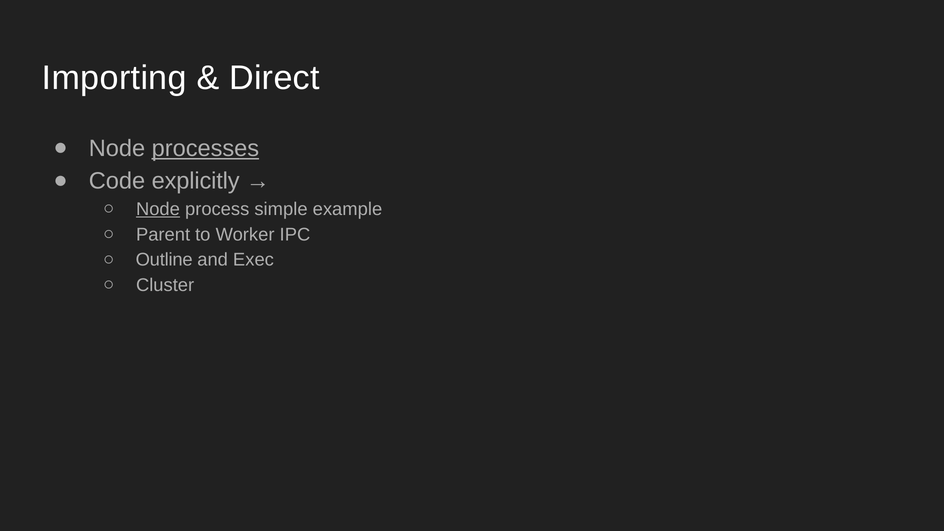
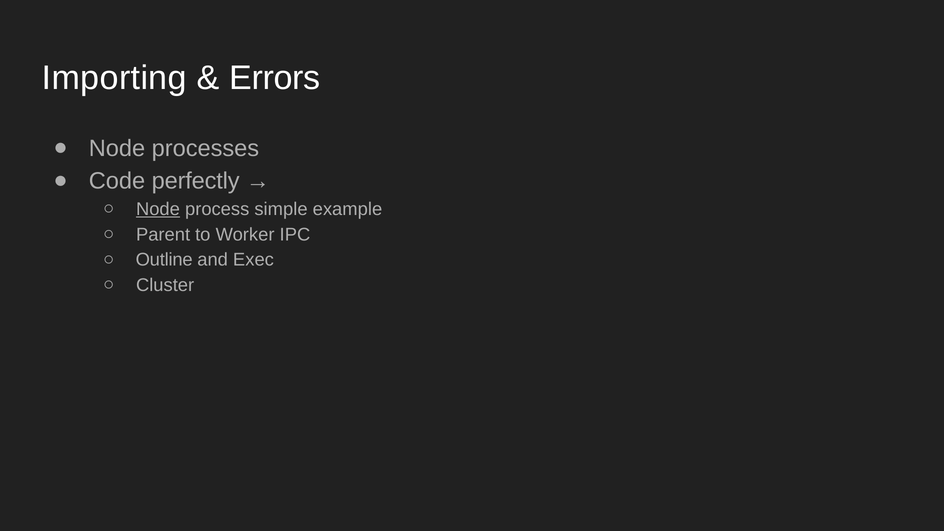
Direct: Direct -> Errors (275, 78)
processes underline: present -> none (205, 148)
explicitly: explicitly -> perfectly (196, 181)
